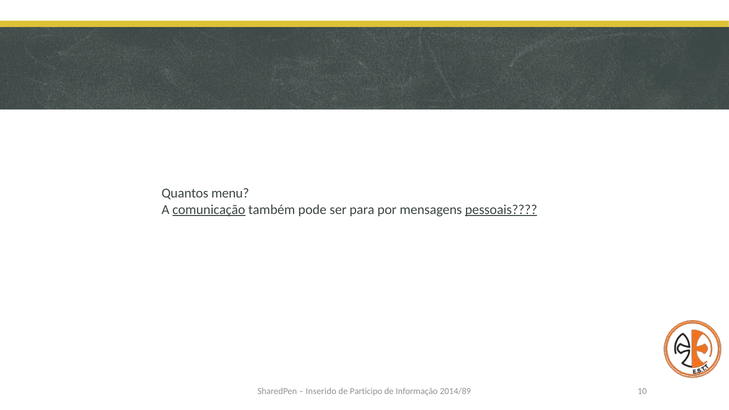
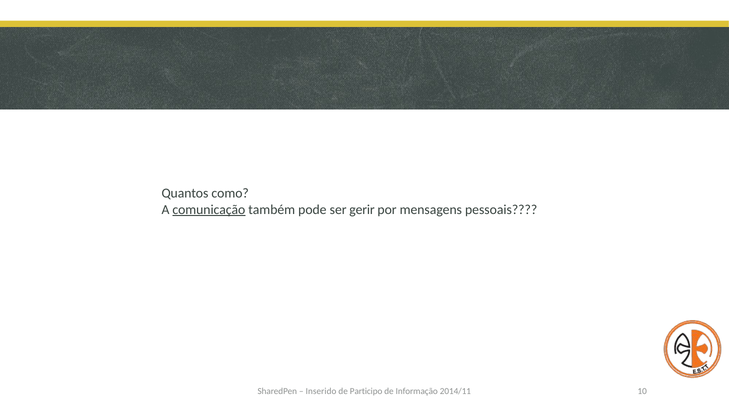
menu: menu -> como (230, 193)
para: para -> gerir (362, 210)
pessoais underline: present -> none (501, 210)
2014/89: 2014/89 -> 2014/11 (455, 392)
